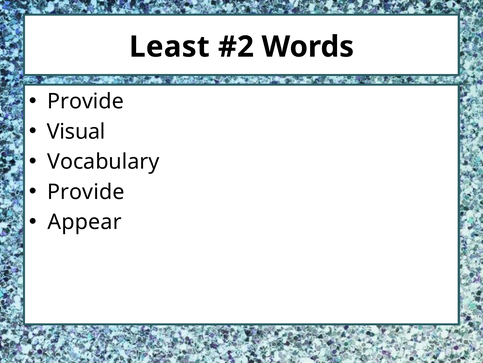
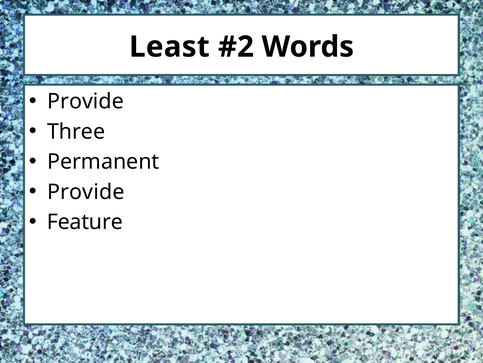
Visual: Visual -> Three (76, 131)
Vocabulary: Vocabulary -> Permanent (103, 161)
Appear: Appear -> Feature (85, 222)
